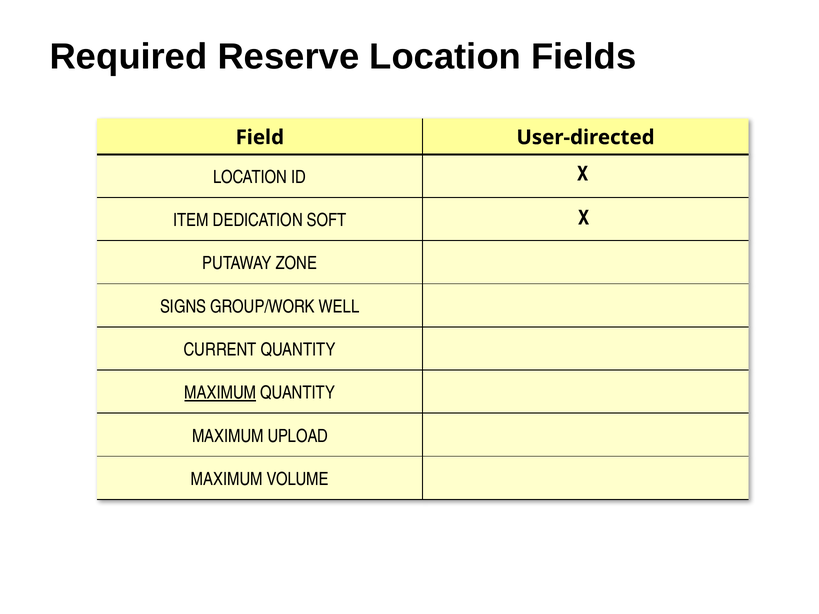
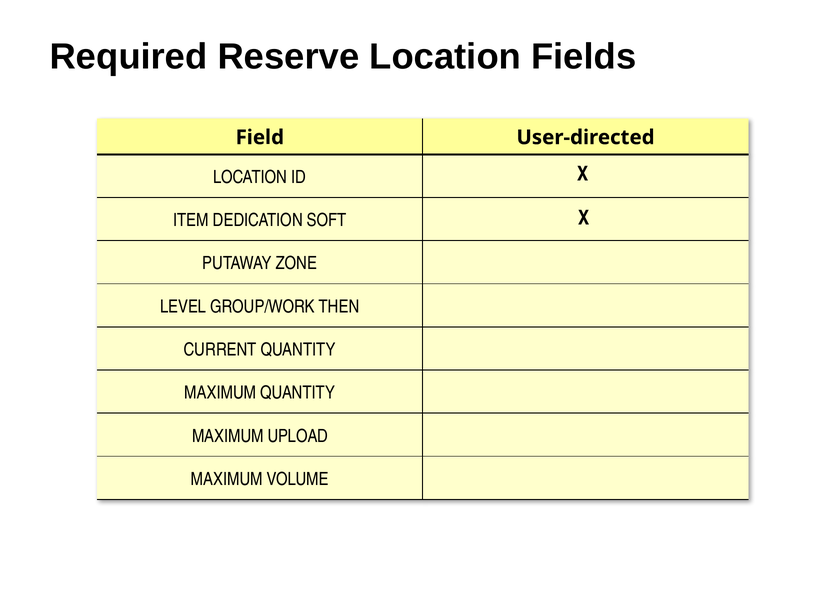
SIGNS: SIGNS -> LEVEL (183, 307)
WELL: WELL -> THEN (339, 307)
MAXIMUM underline: present -> none (220, 393)
